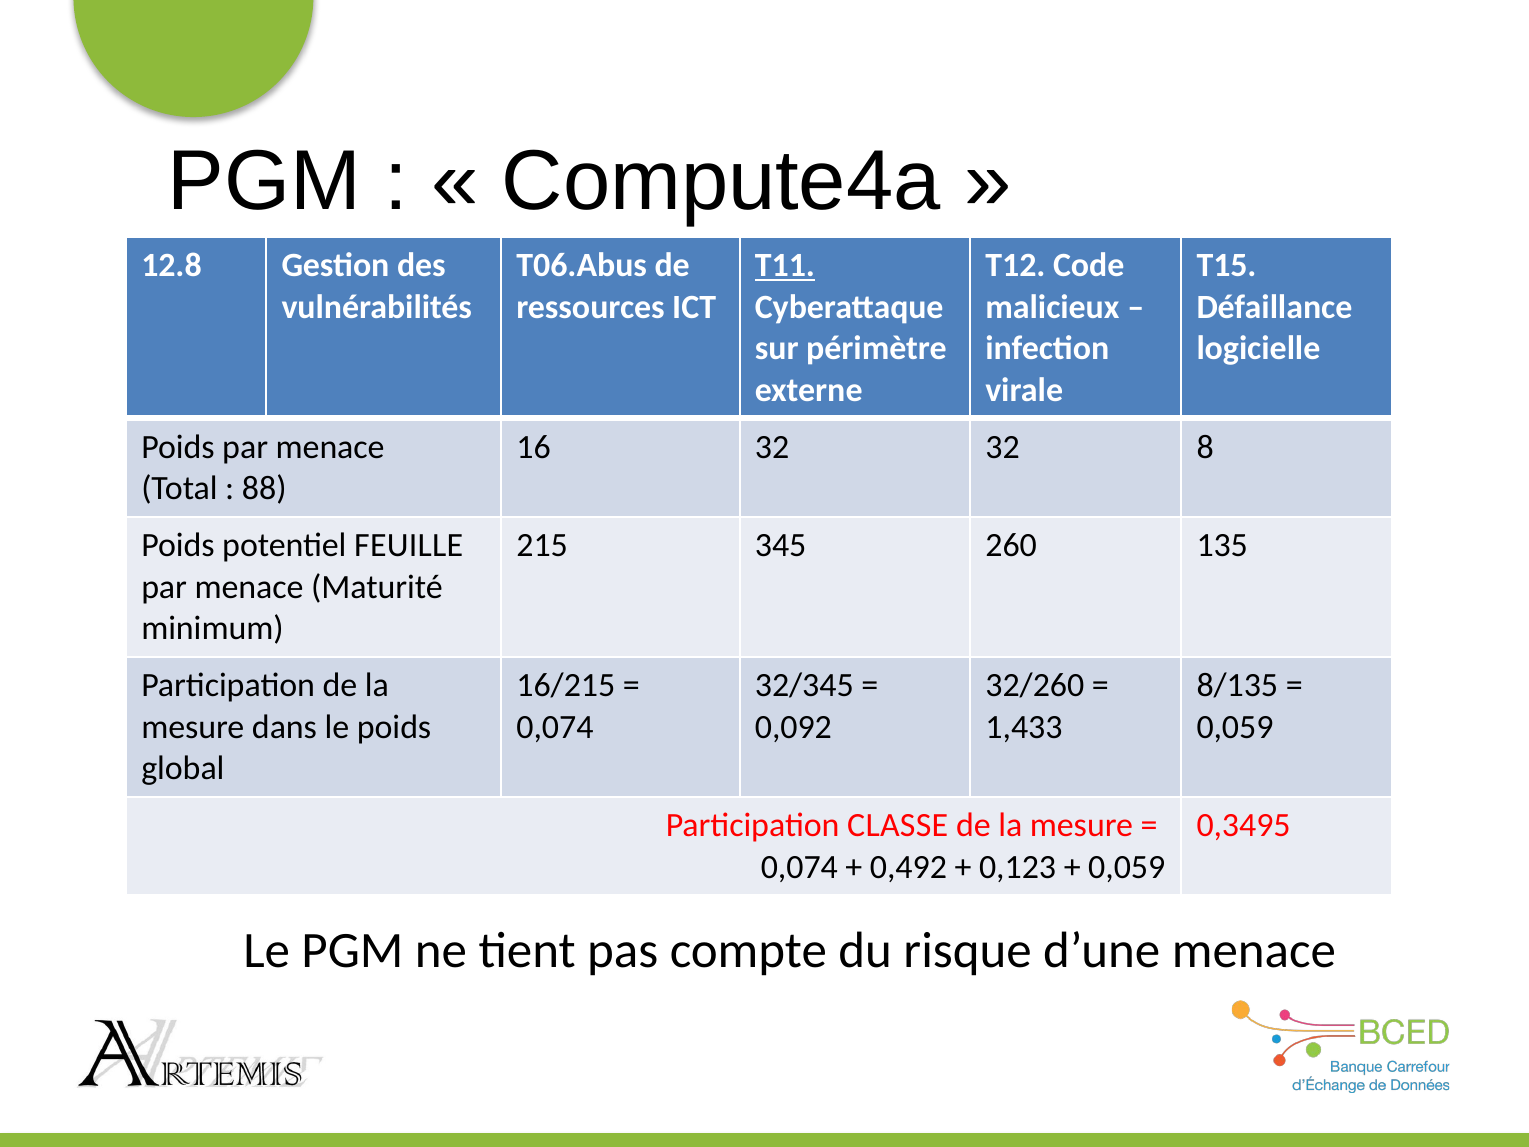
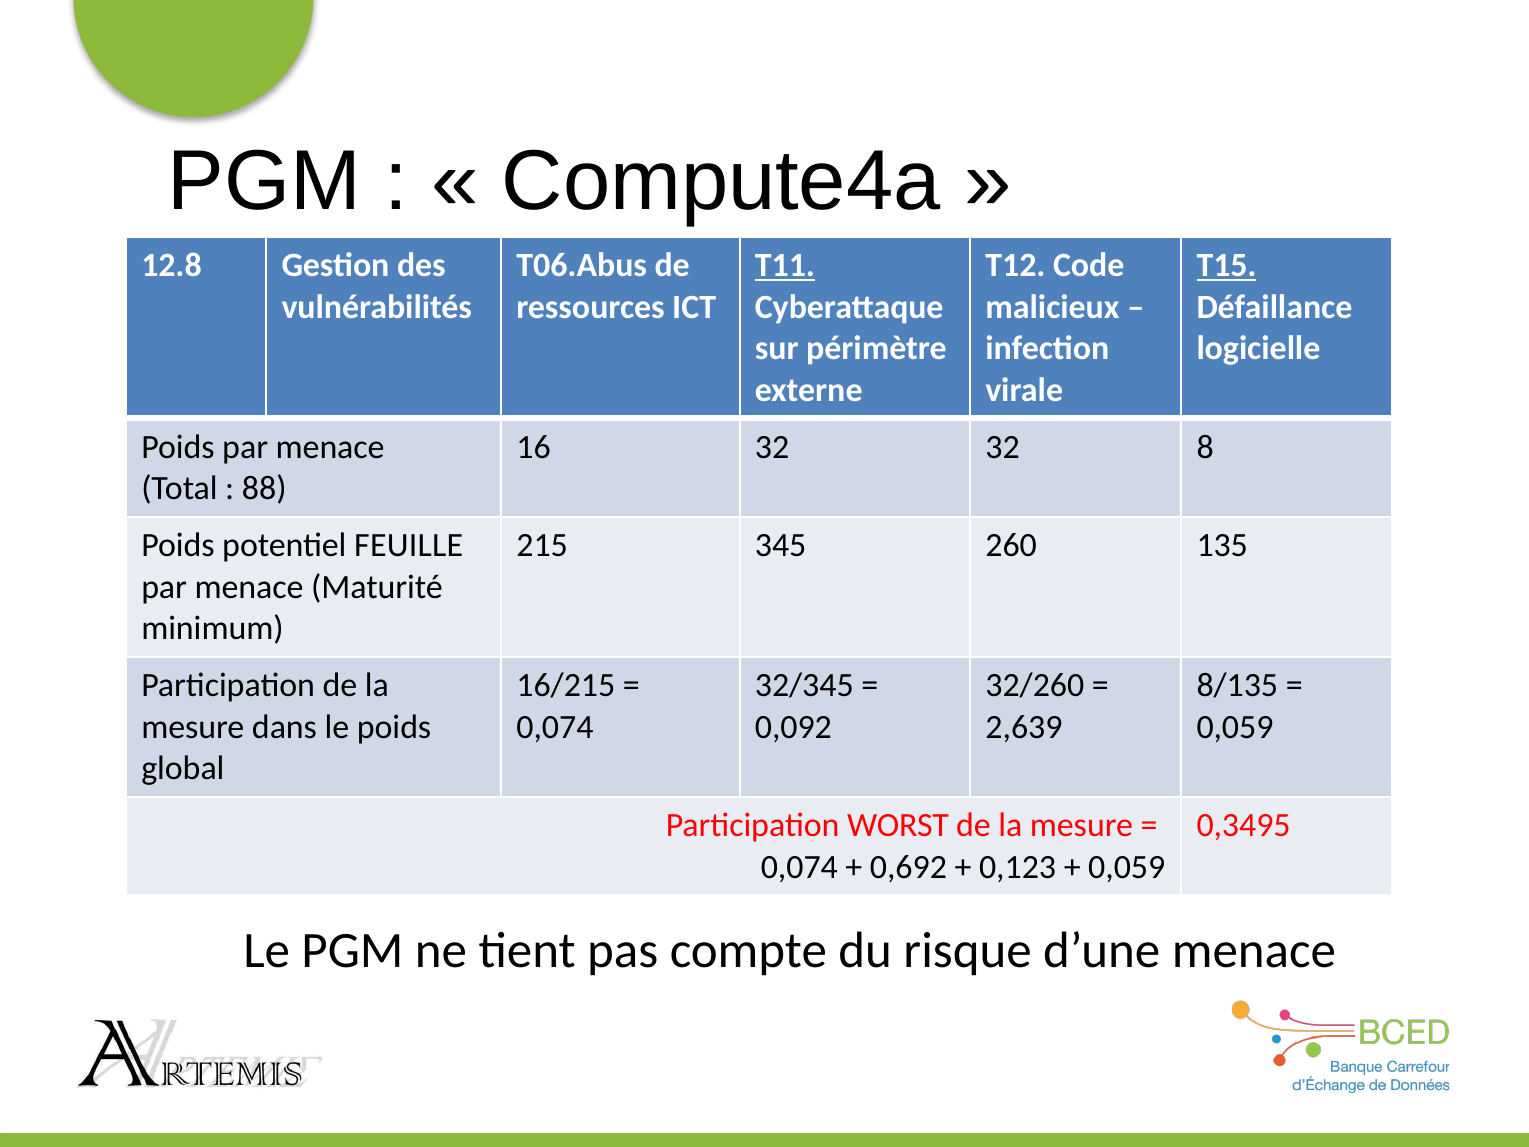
T15 underline: none -> present (1227, 265)
1,433: 1,433 -> 2,639 (1024, 727)
CLASSE: CLASSE -> WORST (898, 825)
0,492: 0,492 -> 0,692 (908, 867)
